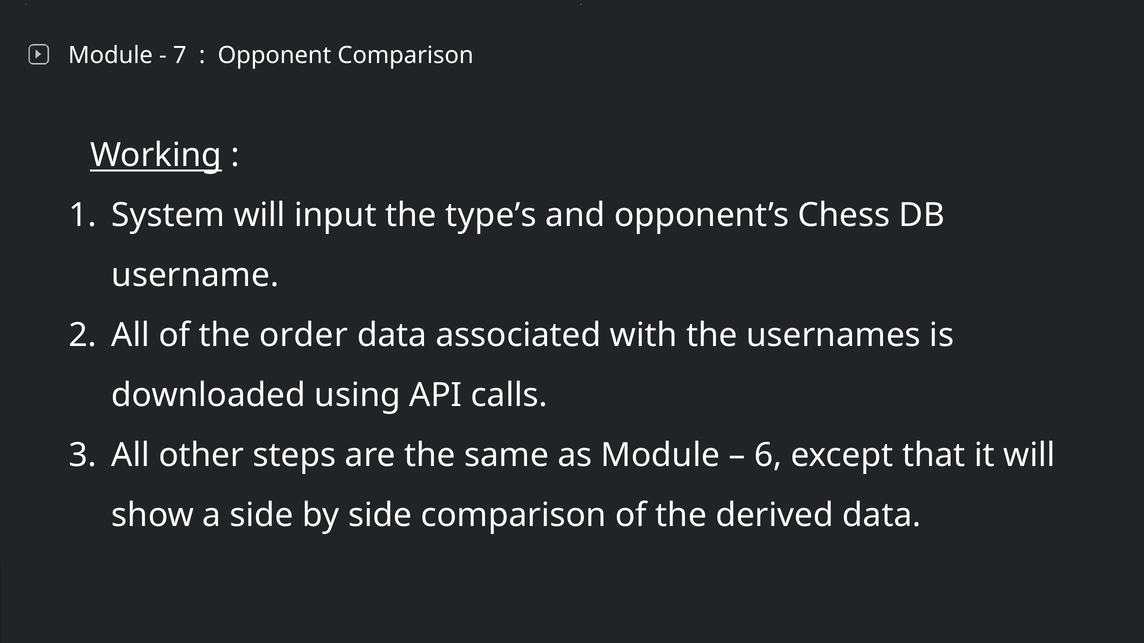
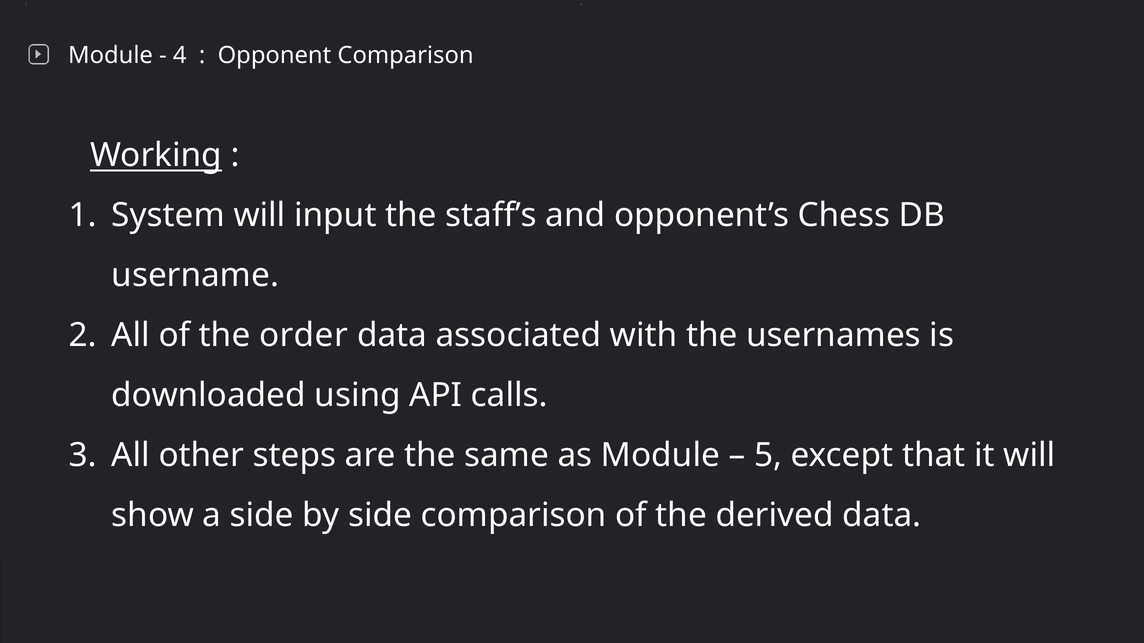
7: 7 -> 4 (180, 55)
type’s: type’s -> staff’s (491, 215)
6: 6 -> 5 (768, 456)
